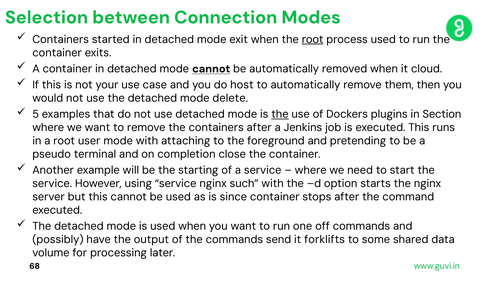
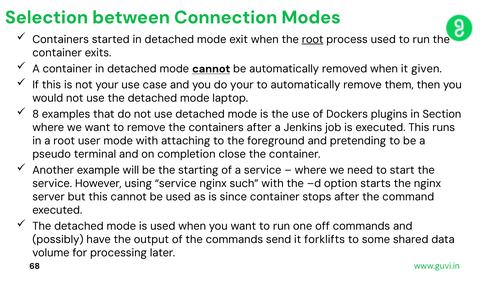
cloud: cloud -> given (427, 69)
do host: host -> your (242, 85)
delete: delete -> laptop (230, 98)
5: 5 -> 8 (36, 114)
the underline: present -> none (280, 114)
